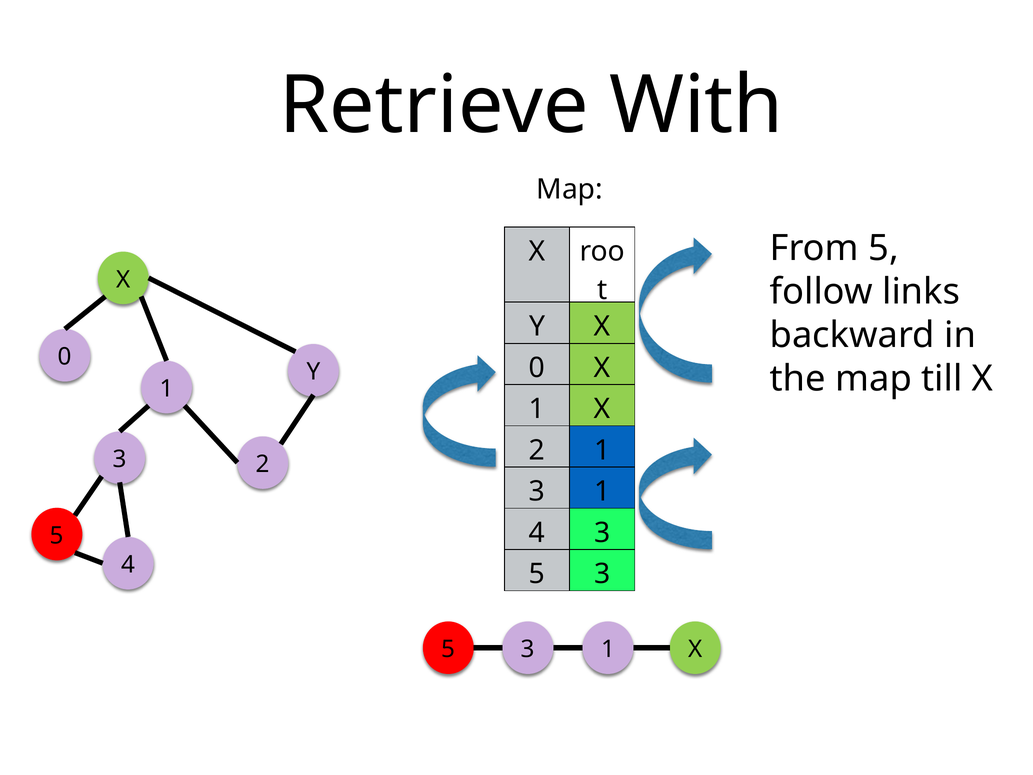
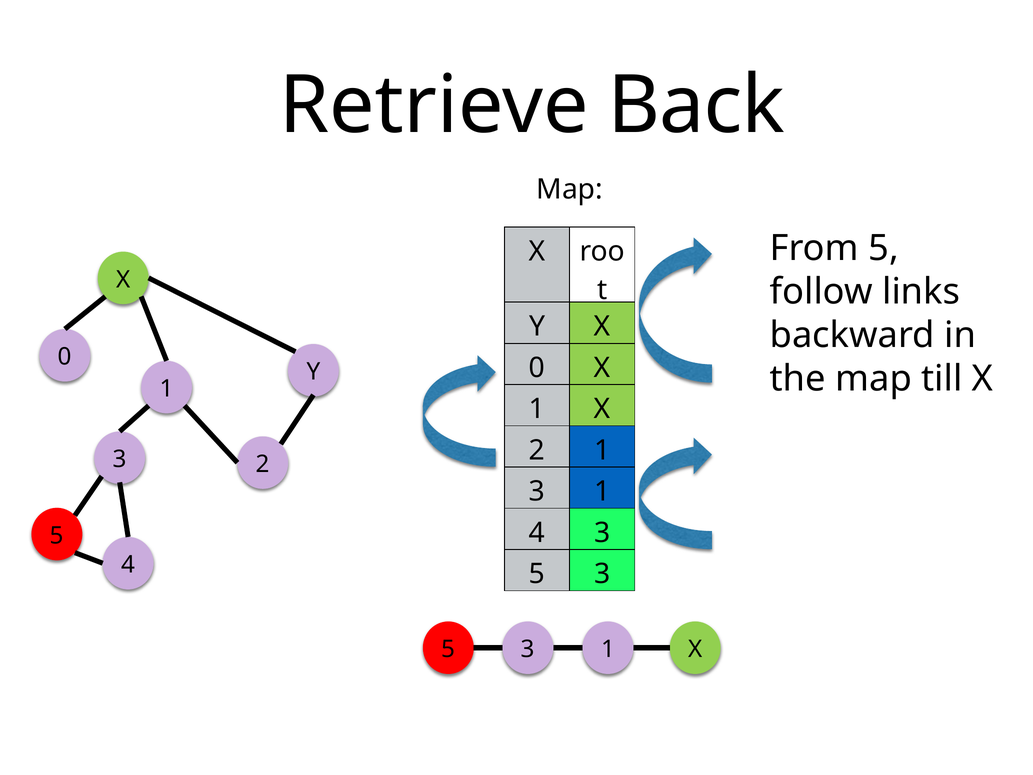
With: With -> Back (696, 106)
